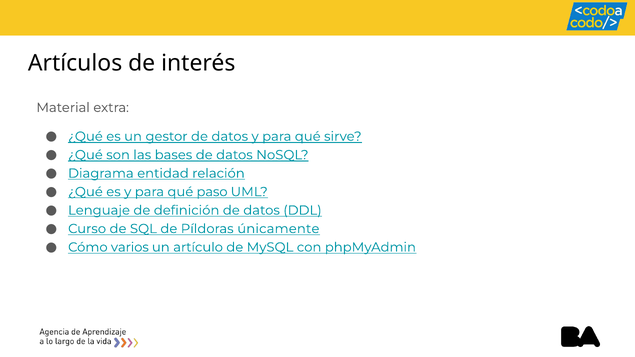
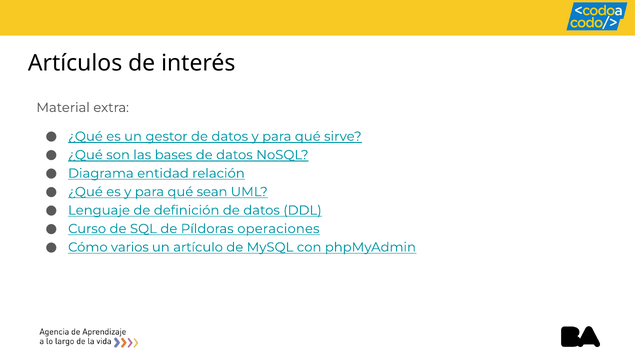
paso: paso -> sean (212, 192)
únicamente: únicamente -> operaciones (278, 229)
